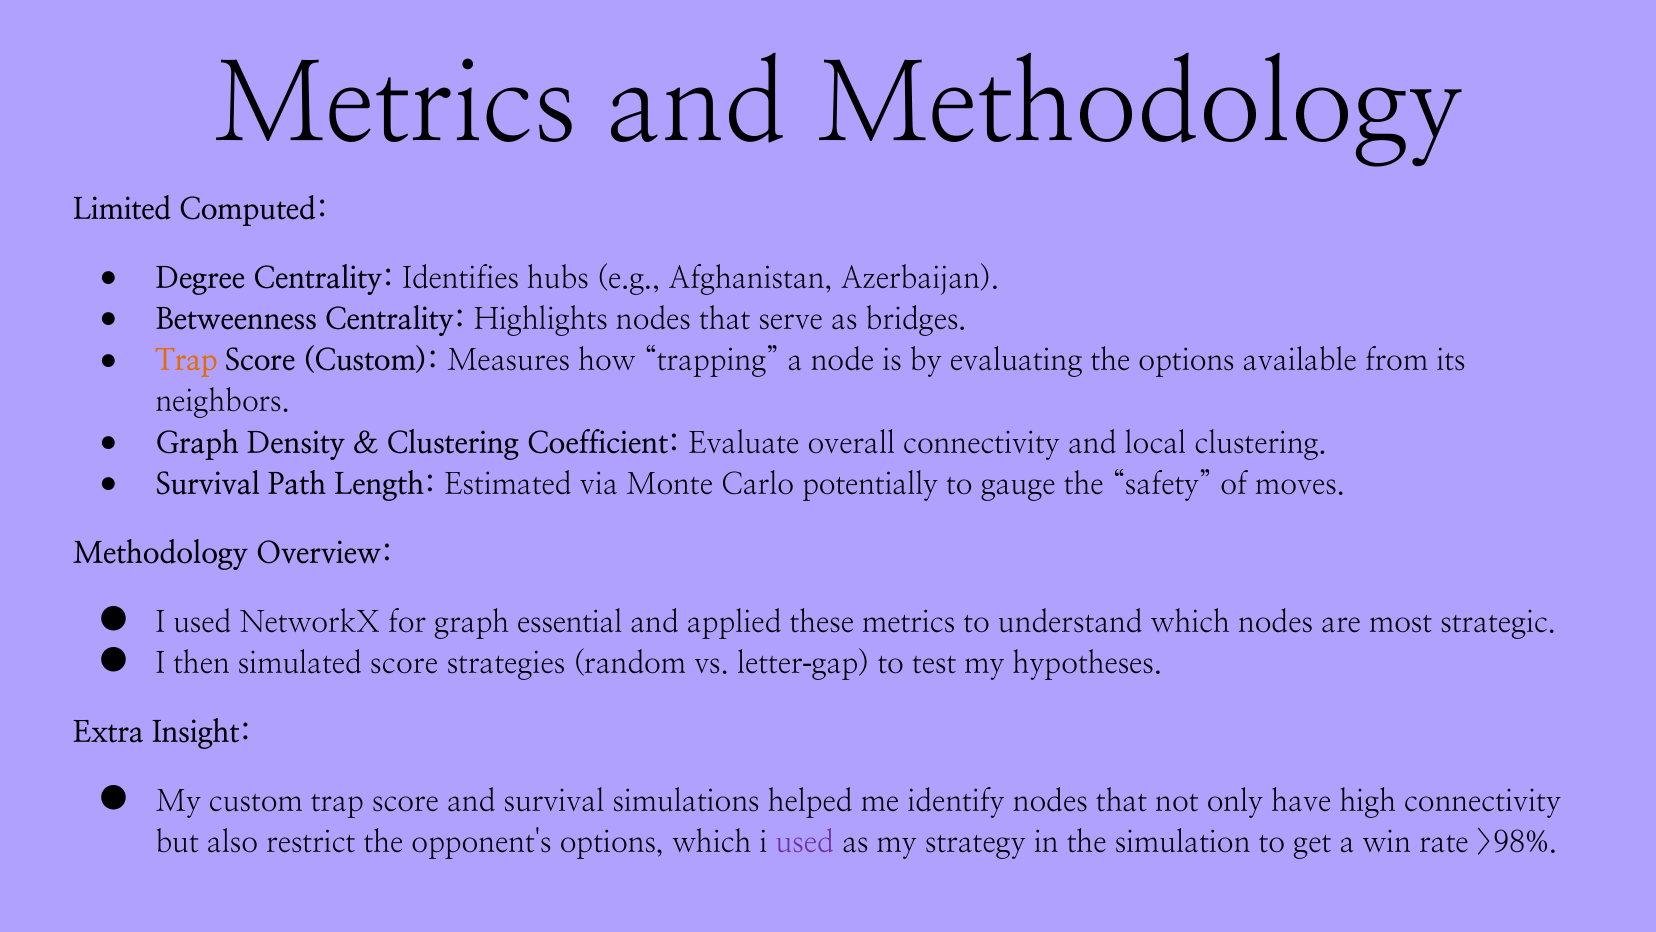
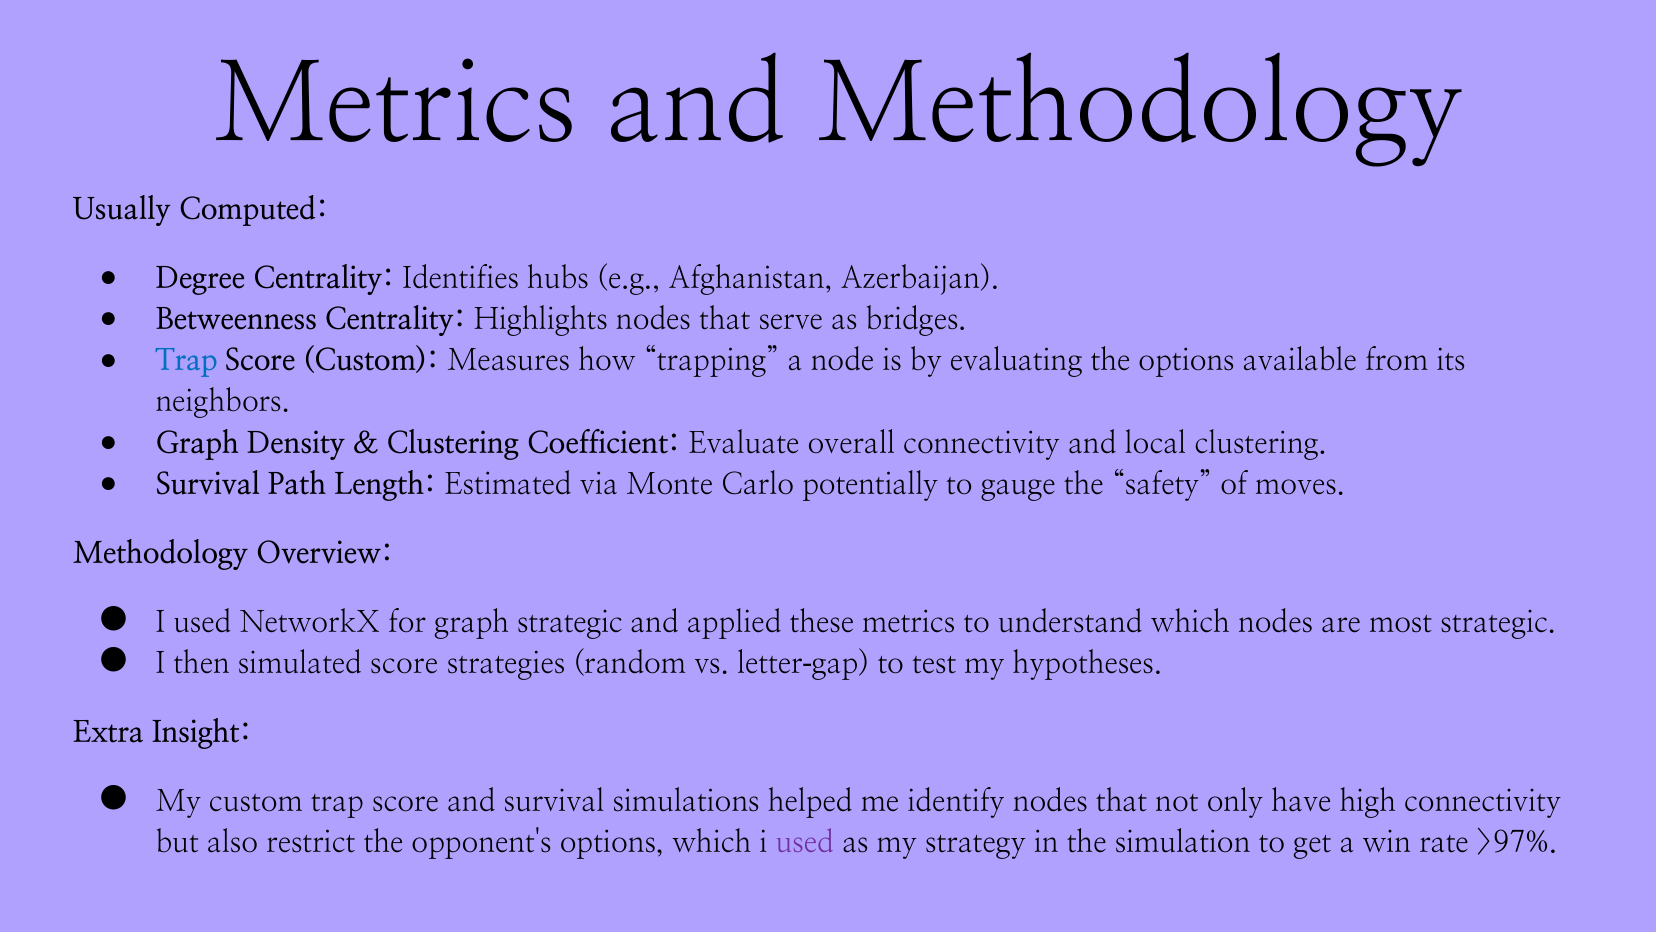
Limited: Limited -> Usually (122, 209)
Trap colour: orange -> blue (186, 361)
graph essential: essential -> strategic (570, 622)
>98%: >98% -> >97% (1517, 842)
